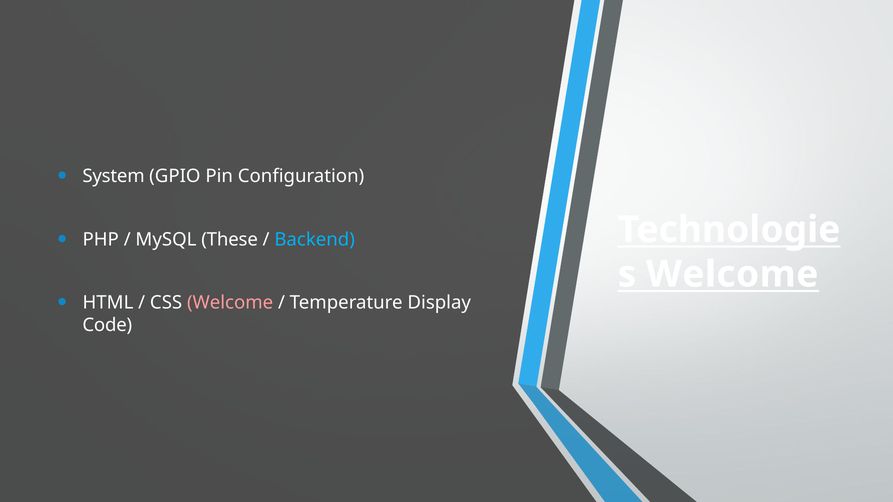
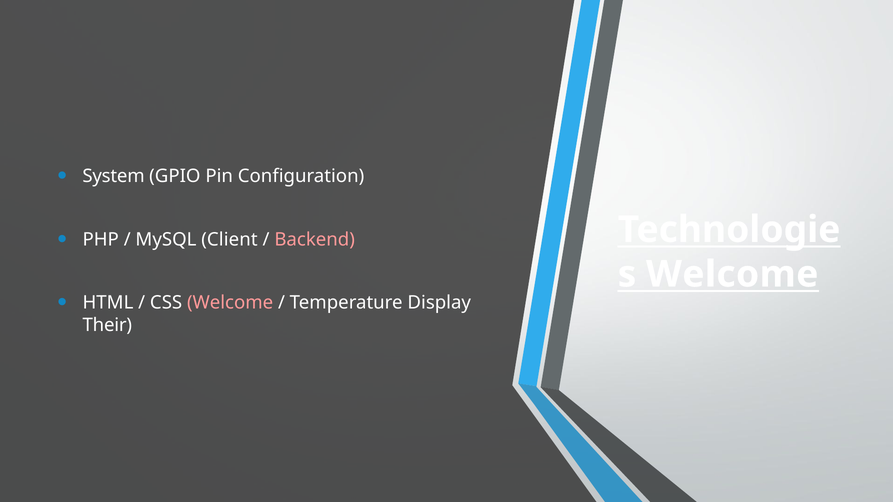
These: These -> Client (229, 240)
Backend colour: light blue -> pink (315, 240)
Code: Code -> Their (107, 325)
